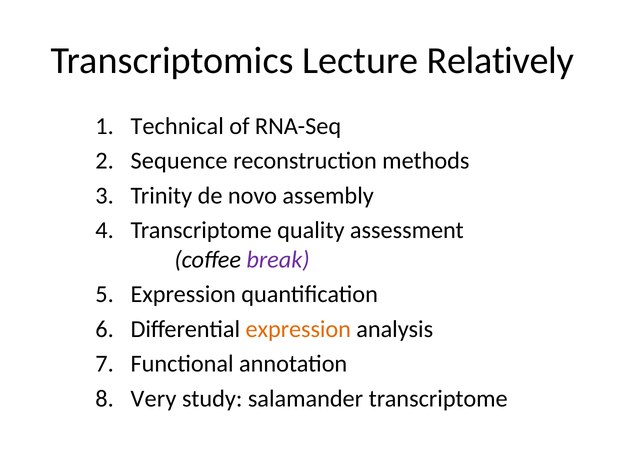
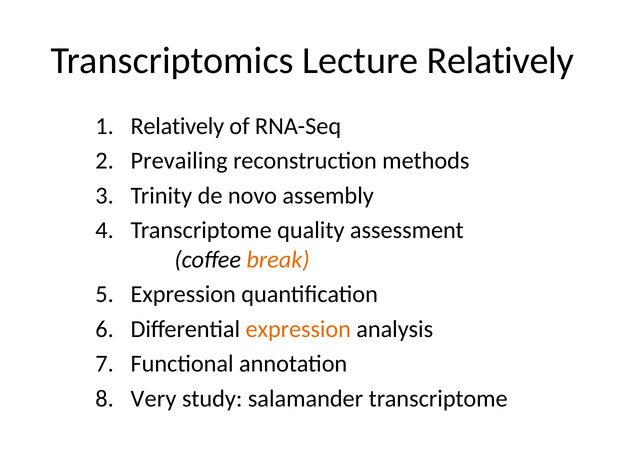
Technical: Technical -> Relatively (177, 126)
Sequence: Sequence -> Prevailing (179, 161)
break colour: purple -> orange (278, 259)
